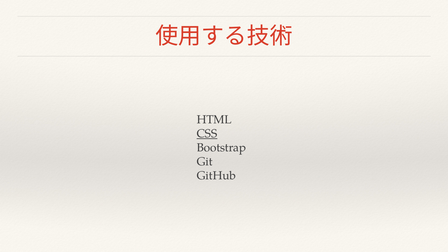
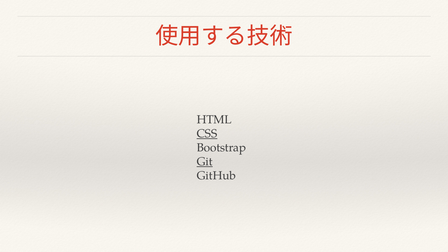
Git underline: none -> present (205, 162)
